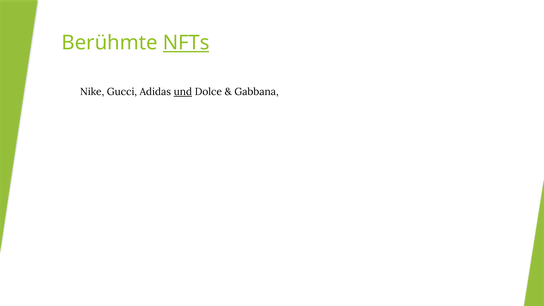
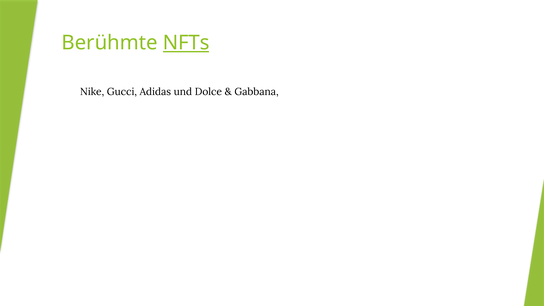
und underline: present -> none (183, 92)
